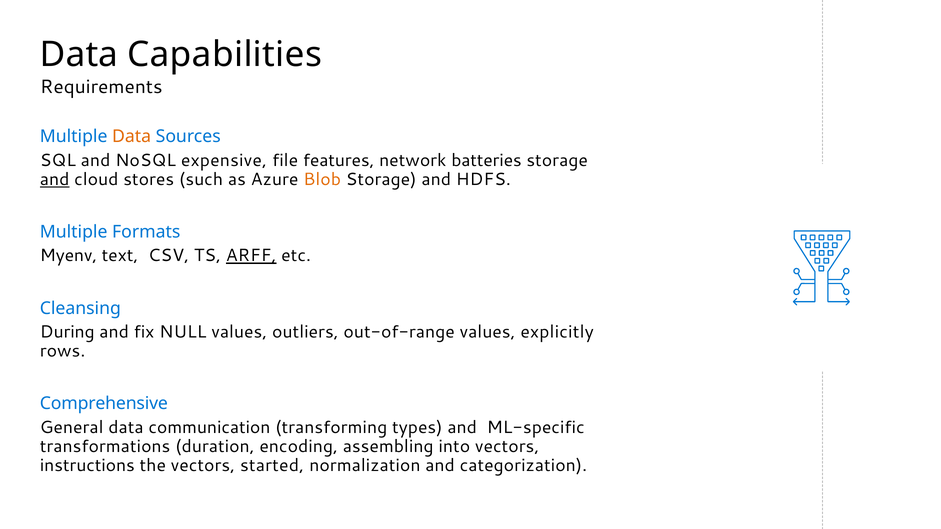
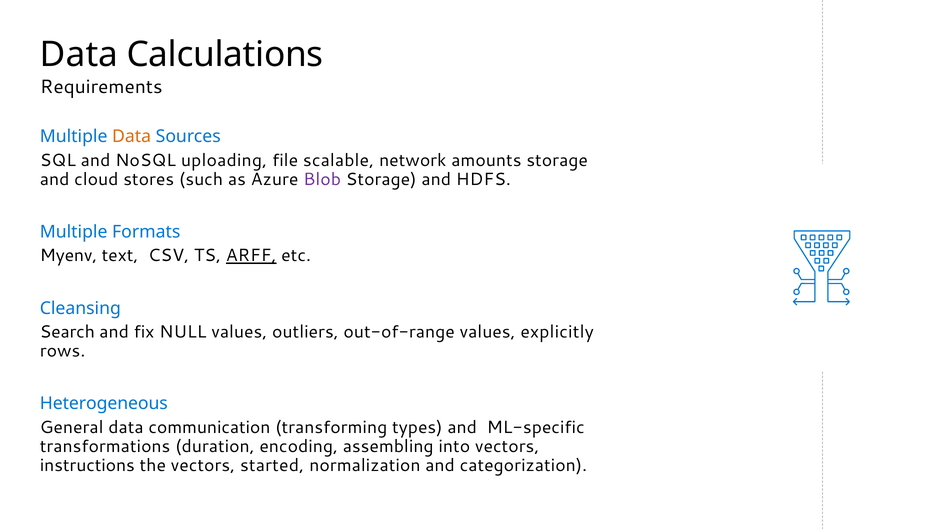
Capabilities: Capabilities -> Calculations (225, 55)
expensive: expensive -> uploading (224, 160)
features: features -> scalable (339, 160)
batteries: batteries -> amounts (486, 160)
and underline: present -> none (55, 179)
Blob colour: orange -> purple (322, 179)
During: During -> Search (67, 332)
Comprehensive: Comprehensive -> Heterogeneous (104, 404)
